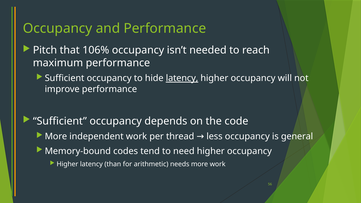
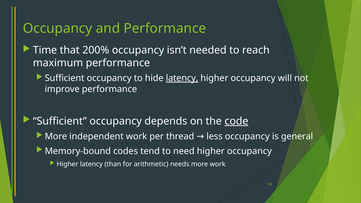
Pitch: Pitch -> Time (45, 50)
106%: 106% -> 200% (96, 50)
code underline: none -> present (236, 121)
